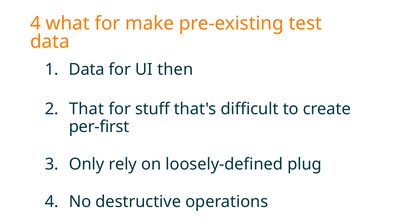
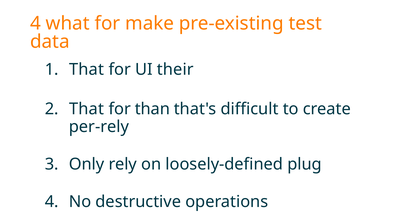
Data: Data -> That (86, 69)
then: then -> their (175, 69)
stuff: stuff -> than (152, 109)
per-first: per-first -> per-rely (99, 126)
